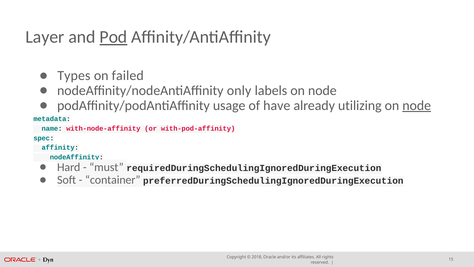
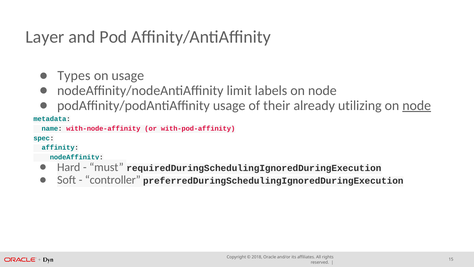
Pod underline: present -> none (113, 37)
on failed: failed -> usage (128, 76)
only: only -> limit (239, 91)
have: have -> their (277, 105)
container: container -> controller (113, 180)
